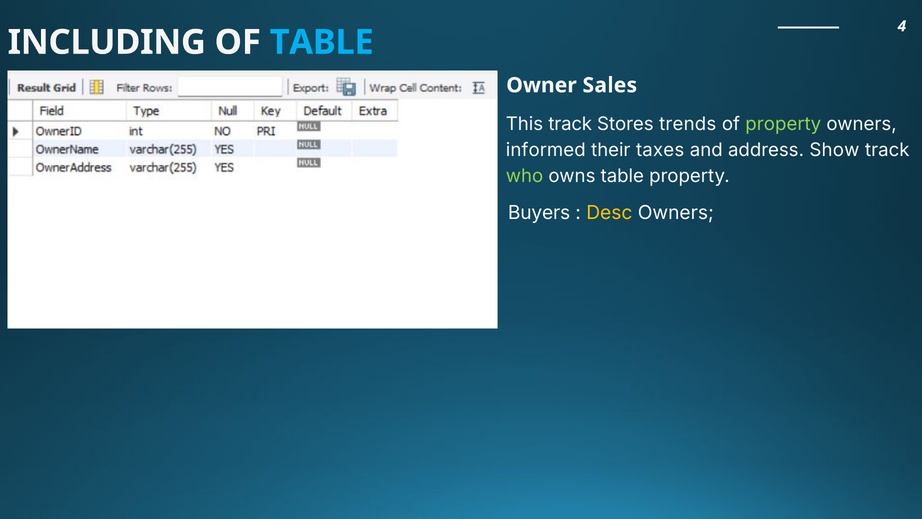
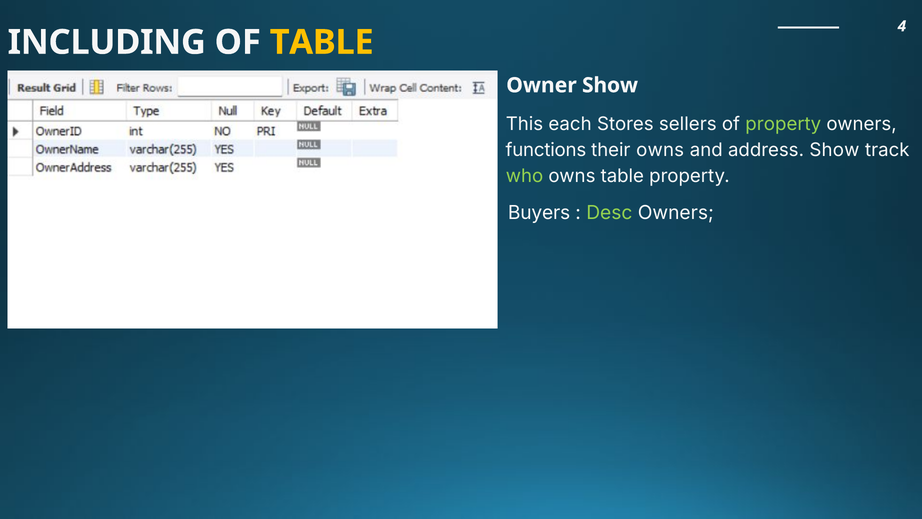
TABLE colour: light blue -> yellow (322, 42)
Owner Sales: Sales -> Show (610, 85)
This track: track -> each (570, 124)
trends: trends -> sellers (688, 124)
informed: informed -> functions (546, 150)
their taxes: taxes -> owns (660, 150)
Desc colour: yellow -> light green (609, 213)
